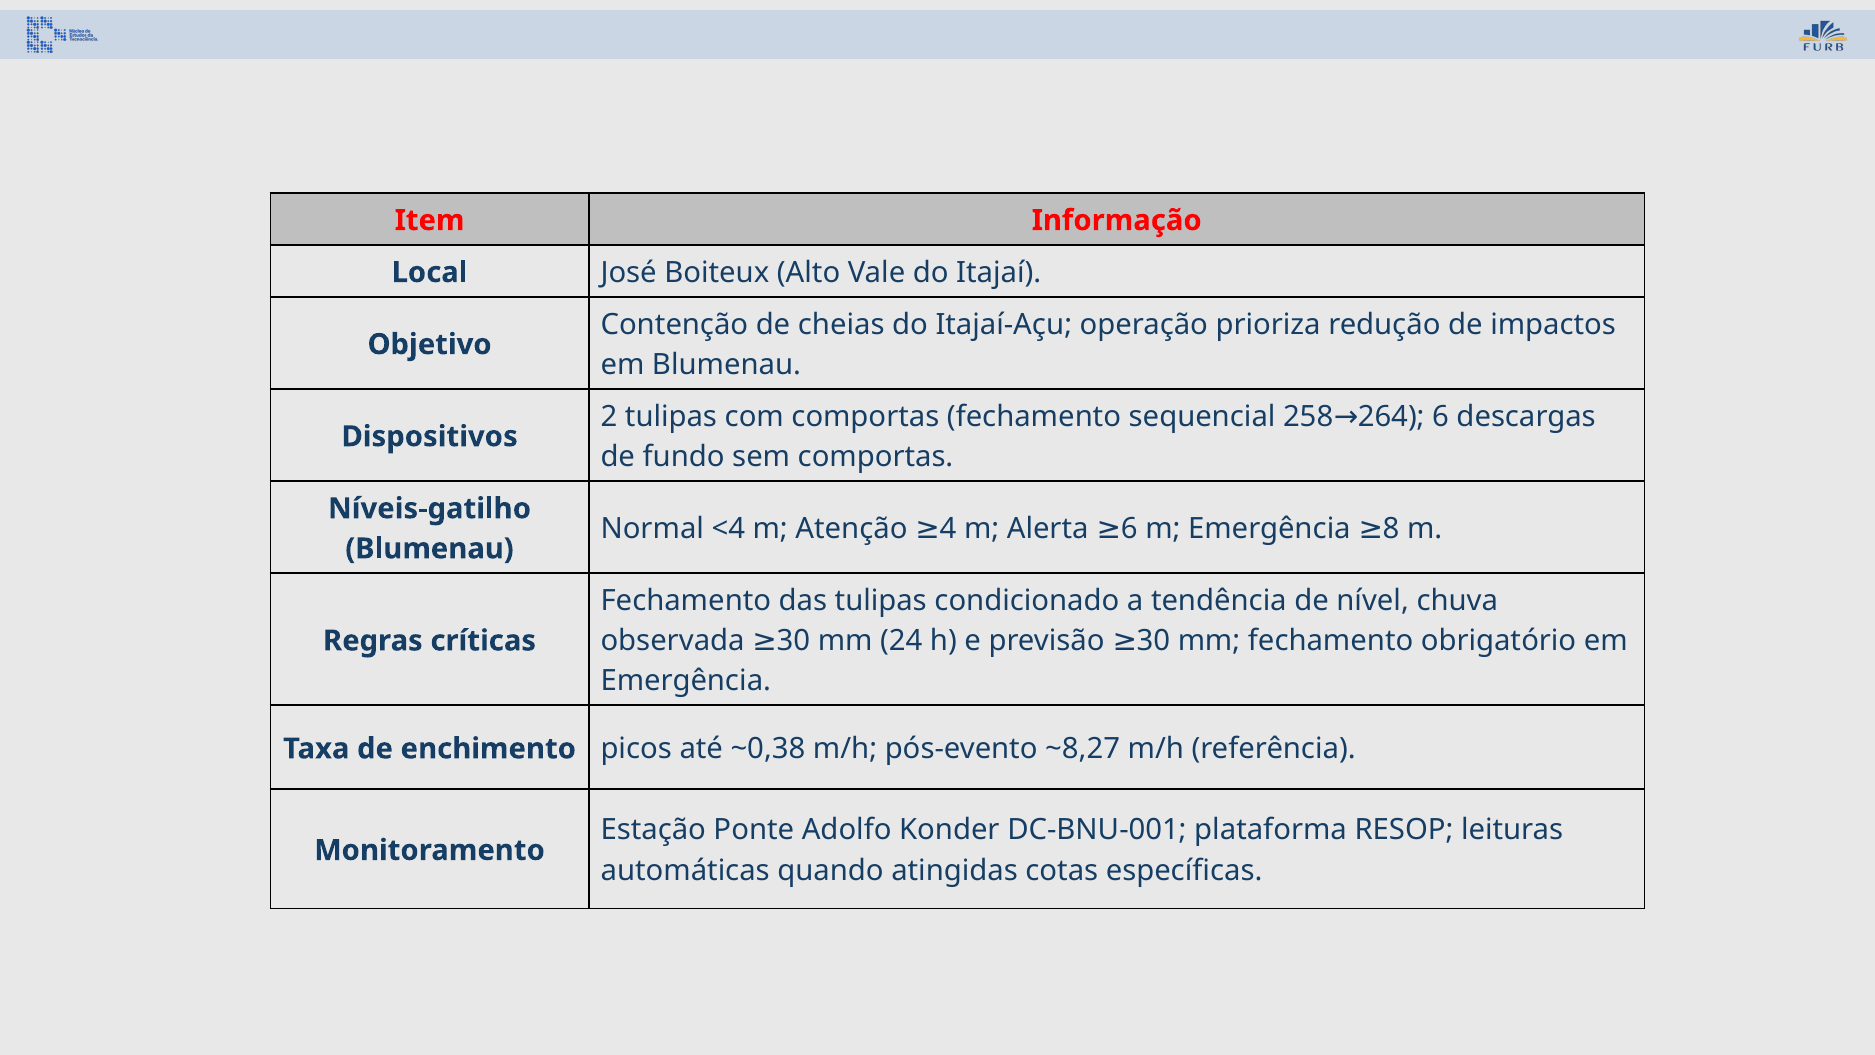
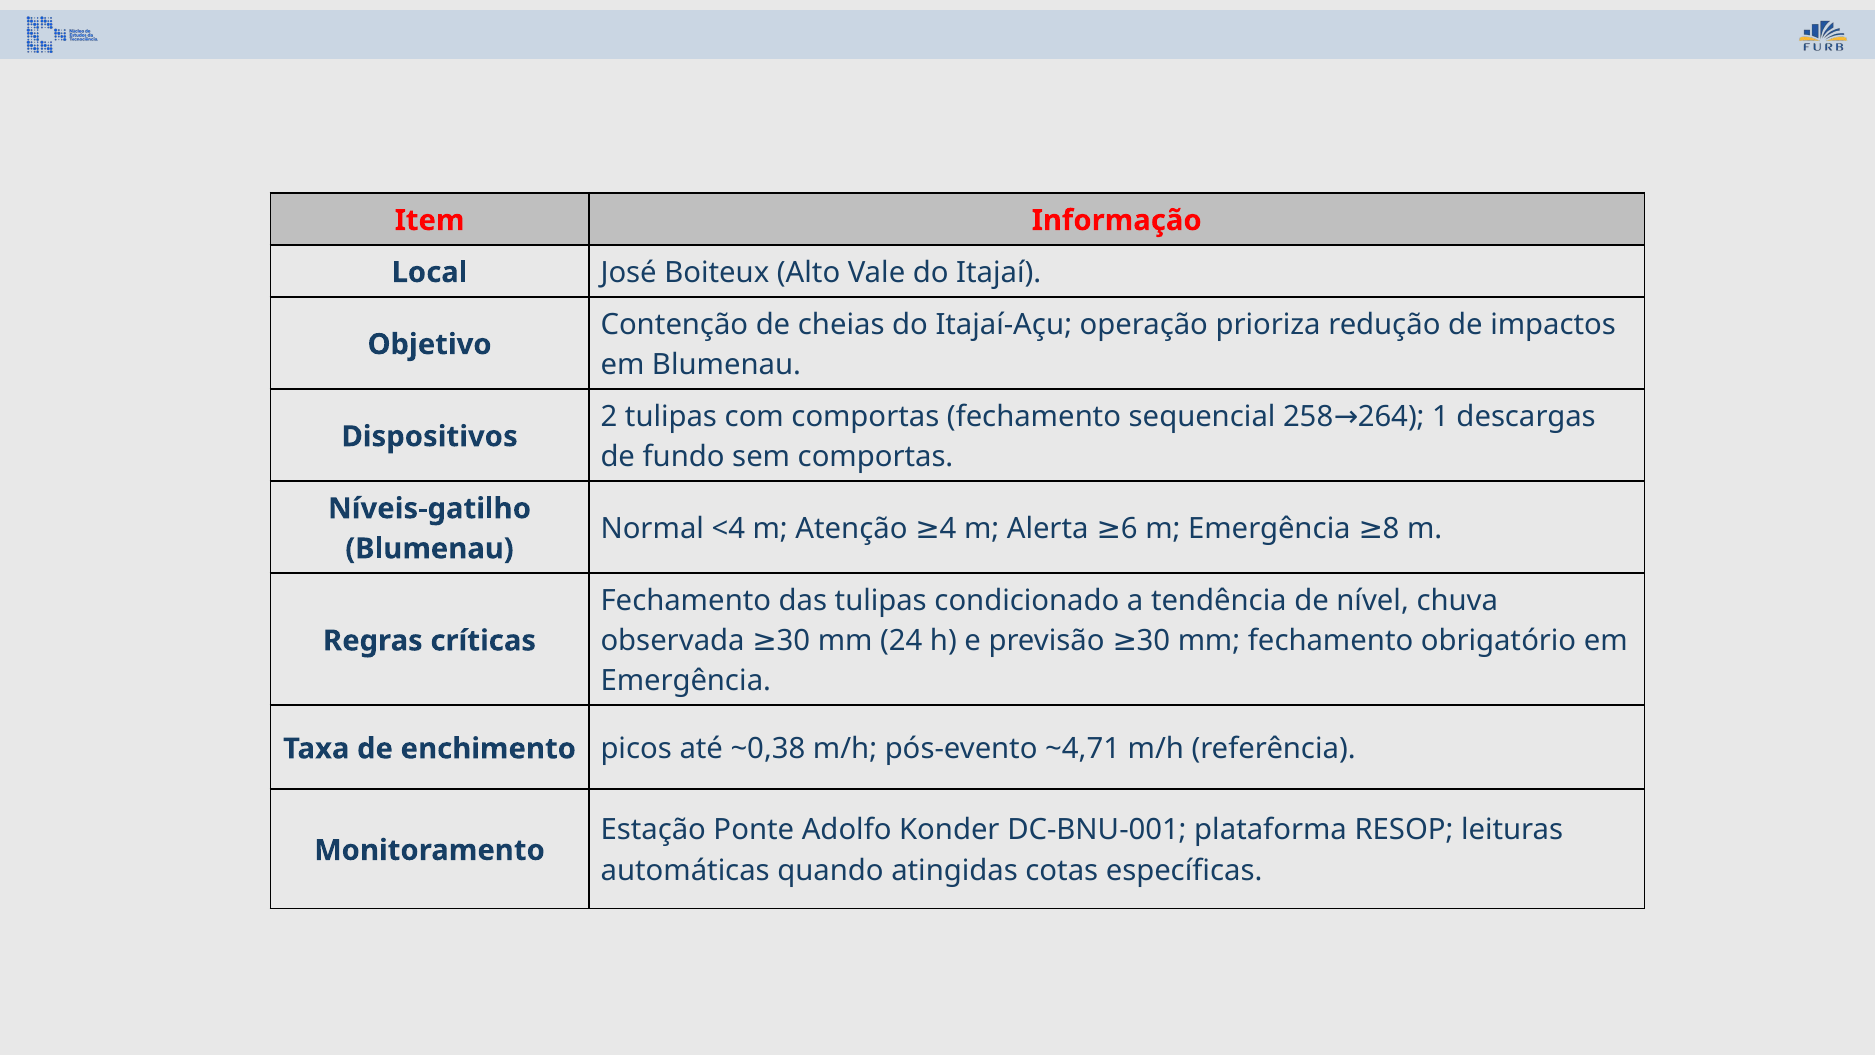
6: 6 -> 1 (1441, 416)
~8,27: ~8,27 -> ~4,71 (1083, 749)
